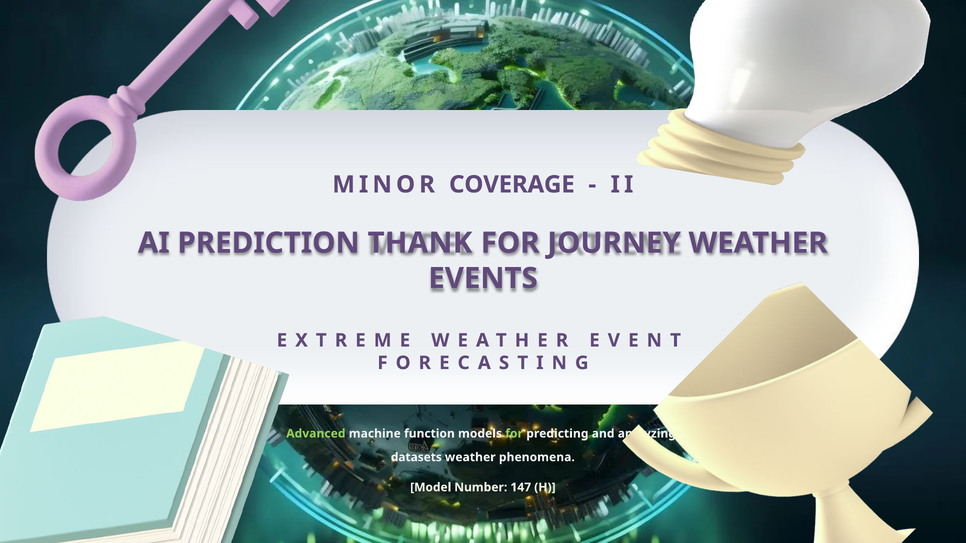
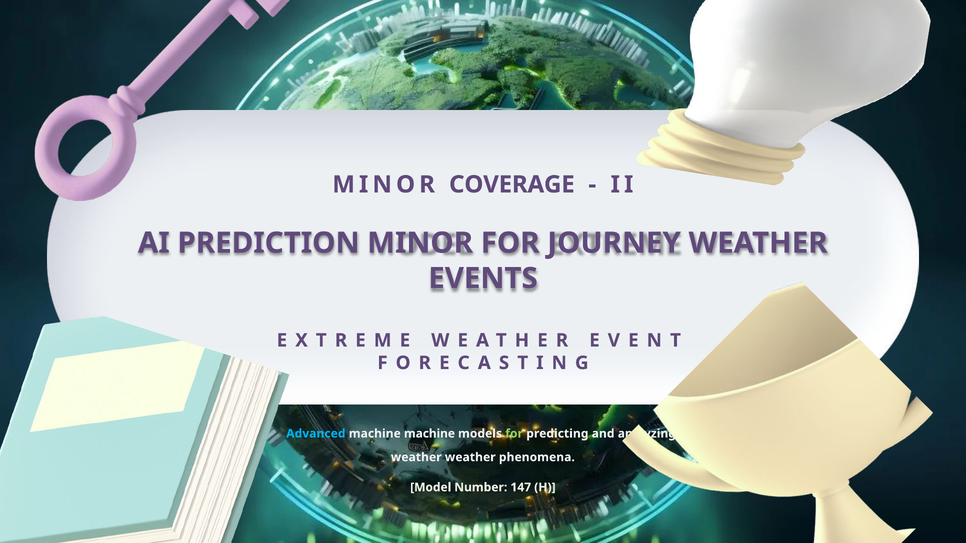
PREDICTION THANK: THANK -> MINOR (420, 243)
Advanced colour: light green -> light blue (316, 434)
machine function: function -> machine (429, 434)
datasets: datasets -> weather (416, 458)
